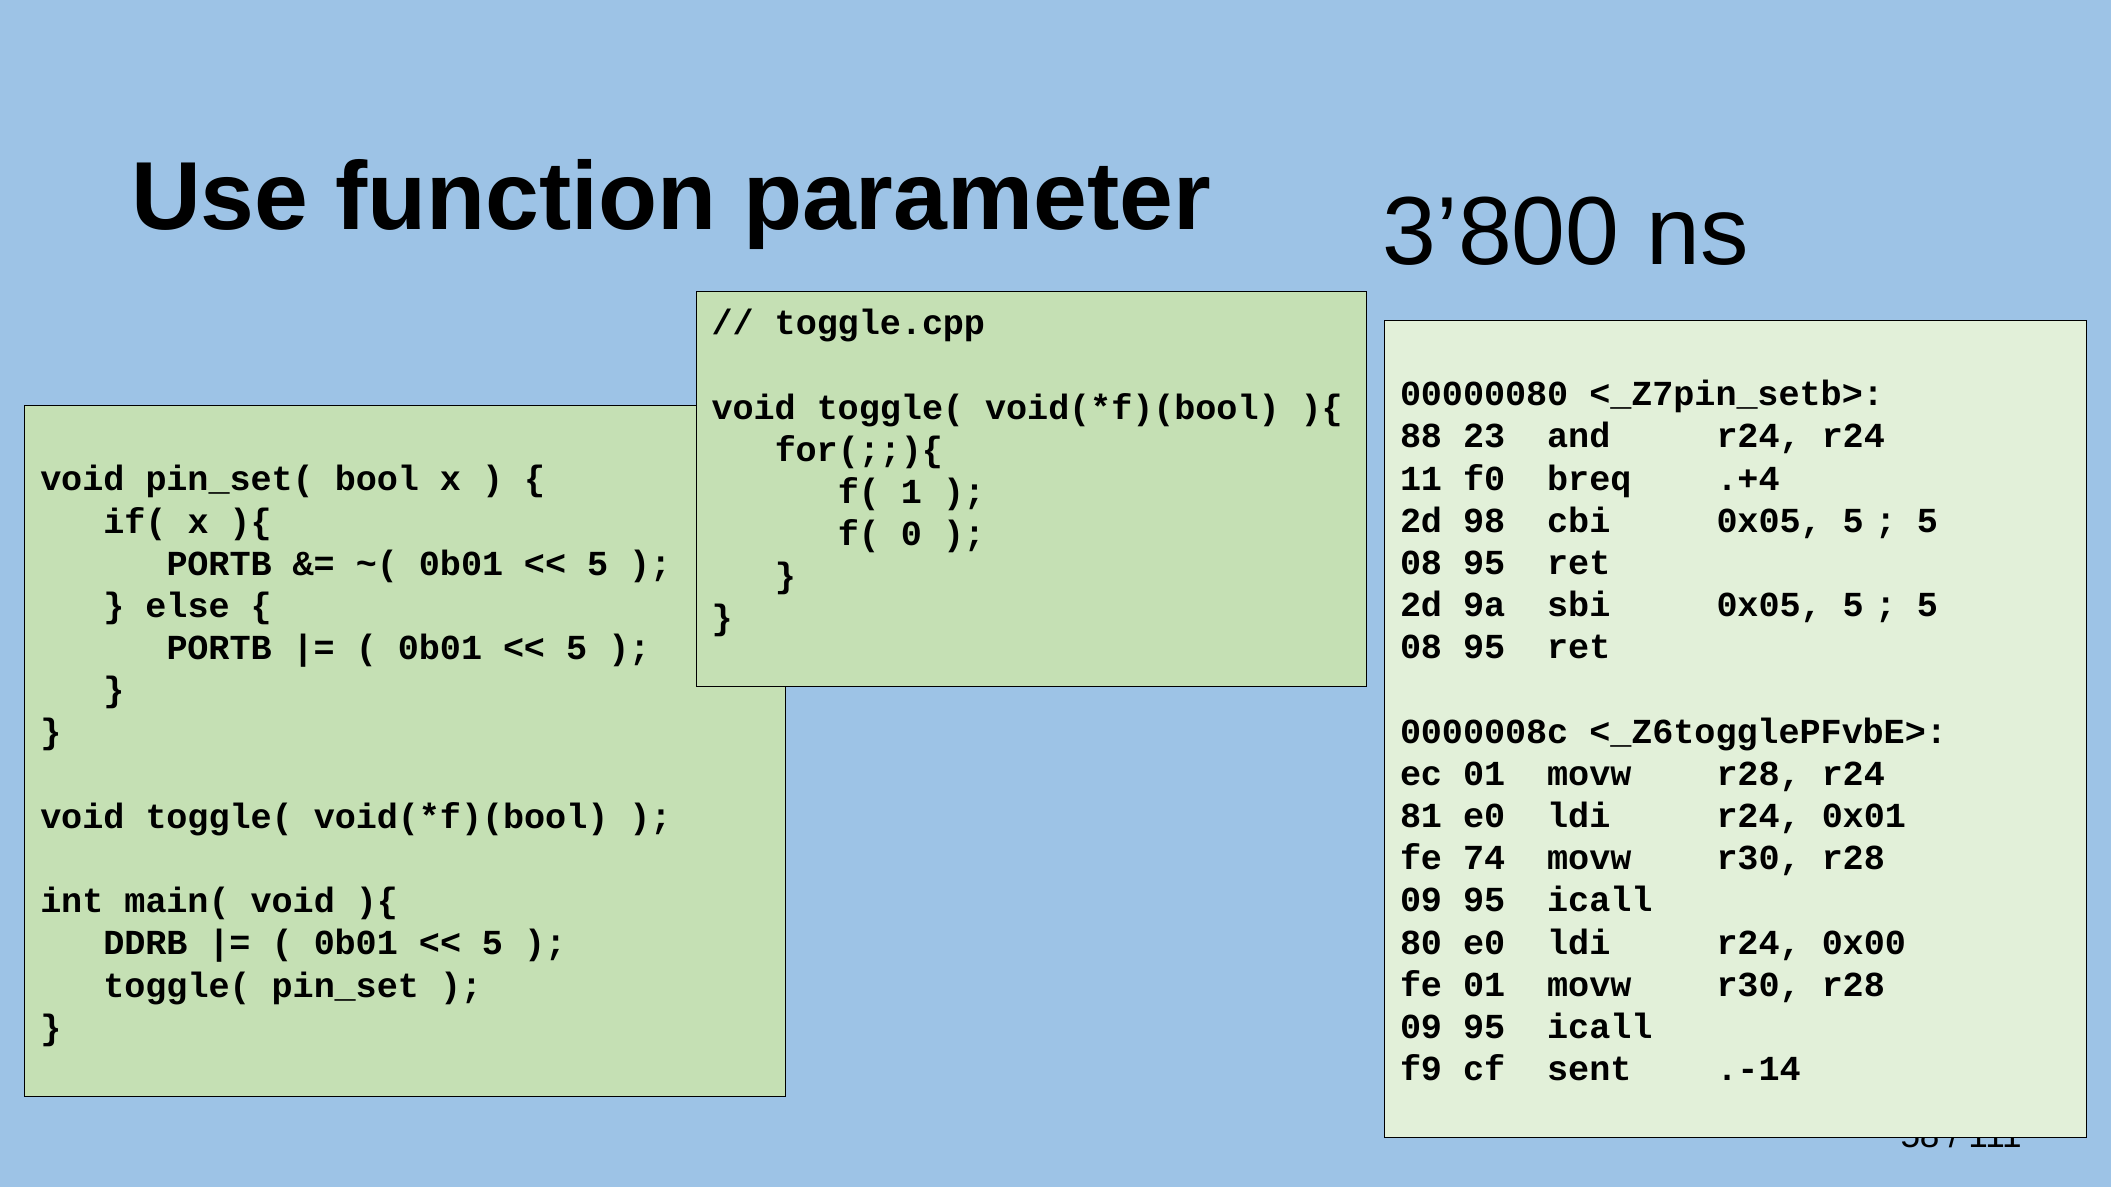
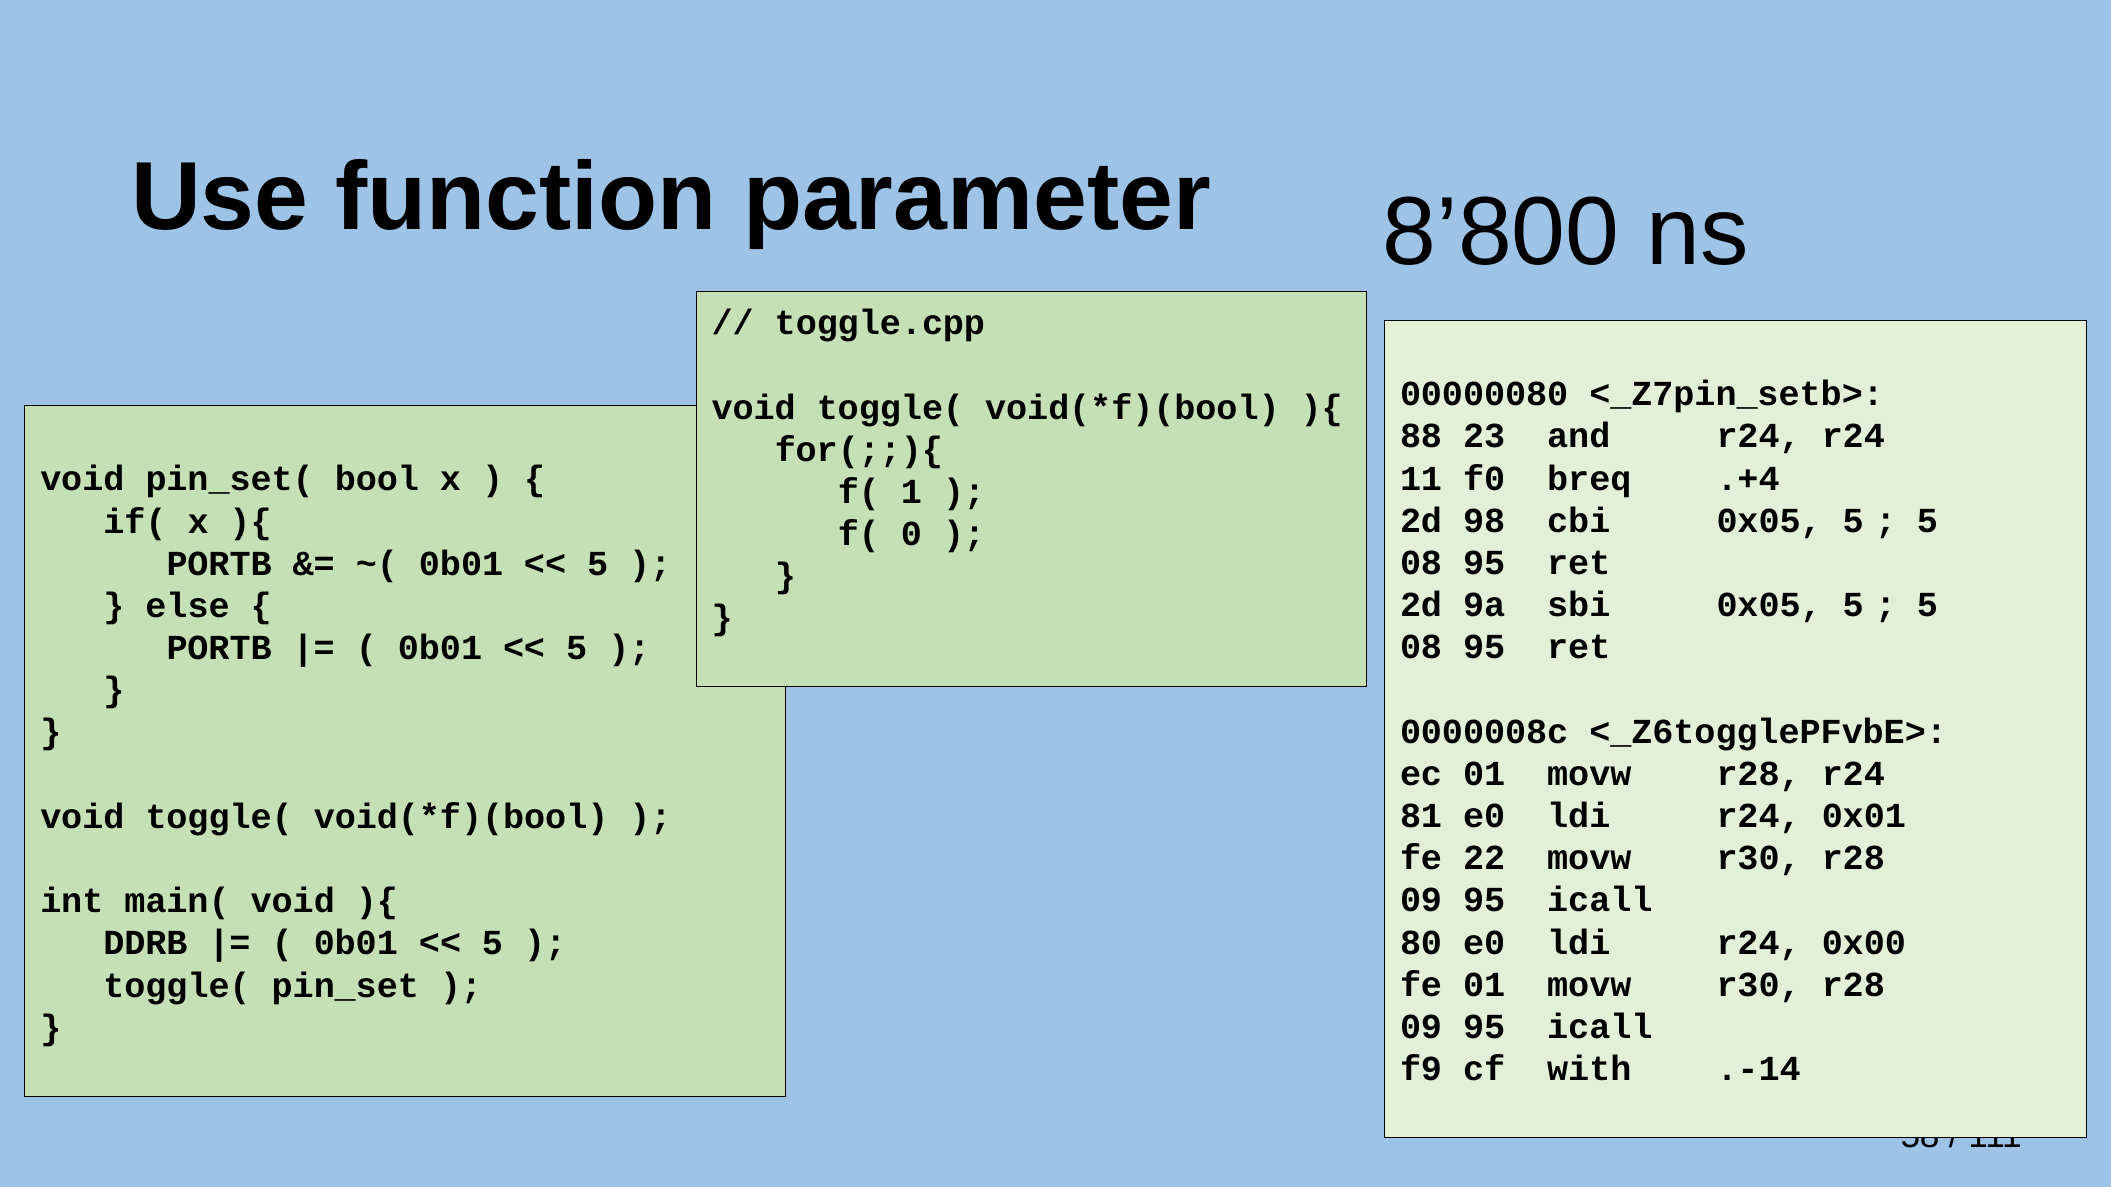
3’800: 3’800 -> 8’800 (1501, 232)
74: 74 -> 22 (1484, 858)
sent: sent -> with (1589, 1069)
